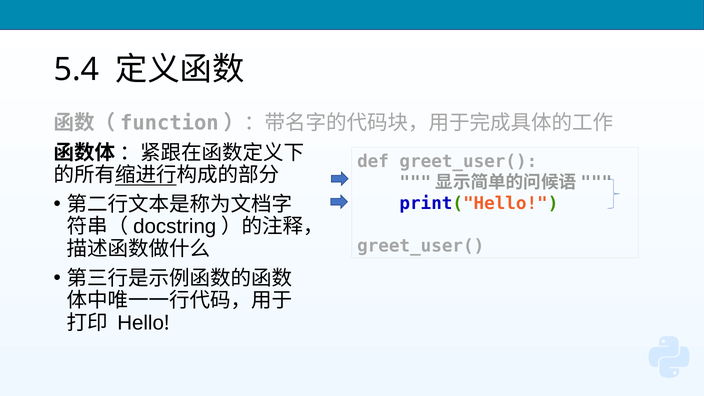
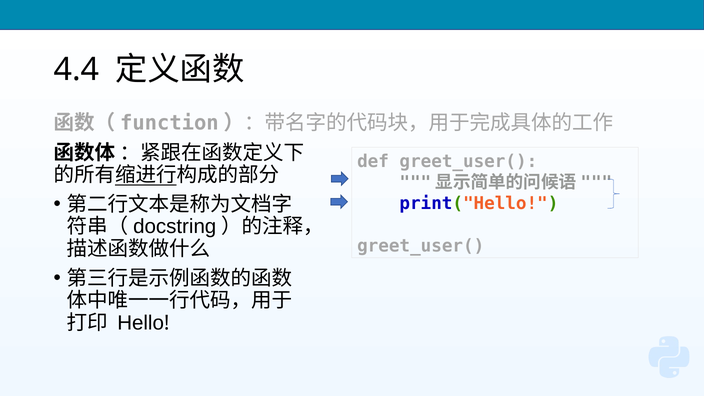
5.4: 5.4 -> 4.4 (76, 70)
